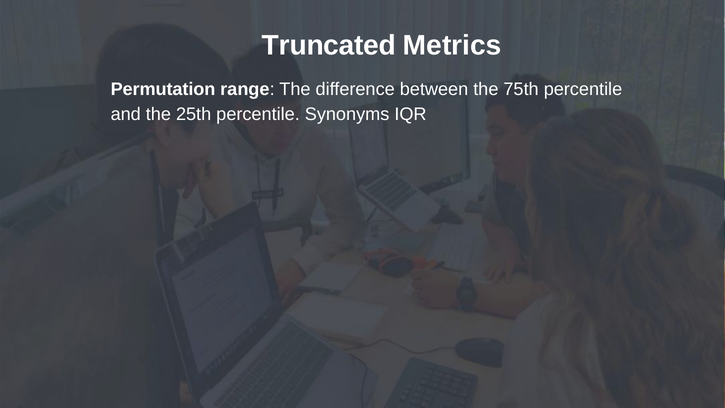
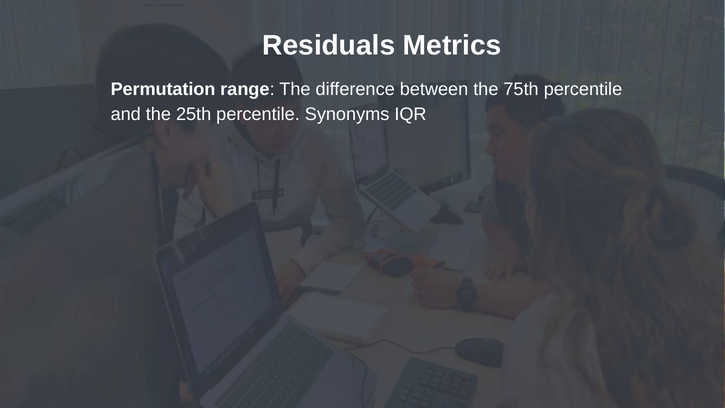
Truncated: Truncated -> Residuals (329, 46)
